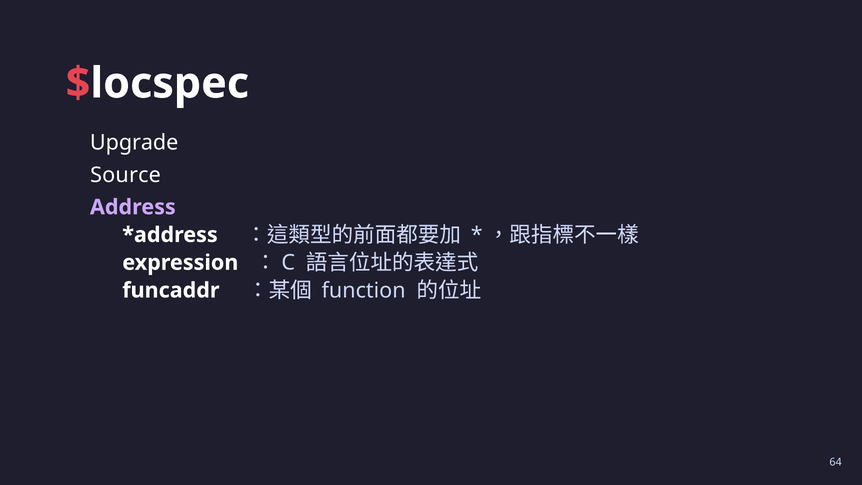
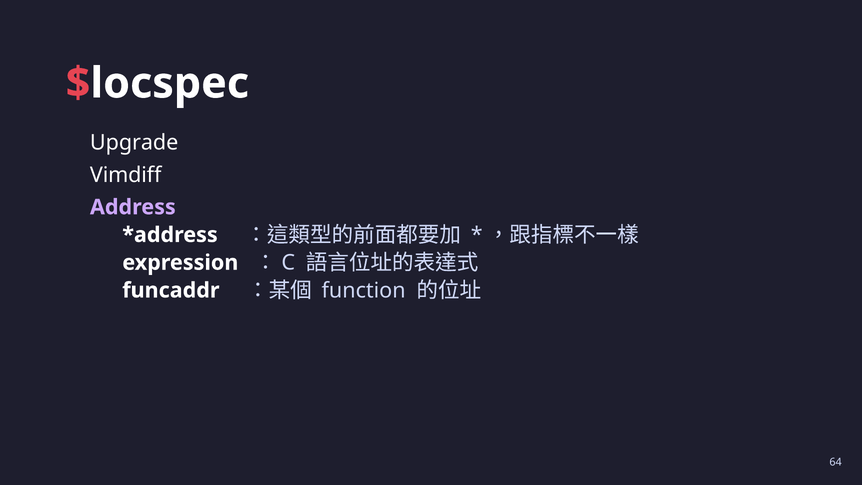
Source: Source -> Vimdiff (126, 175)
